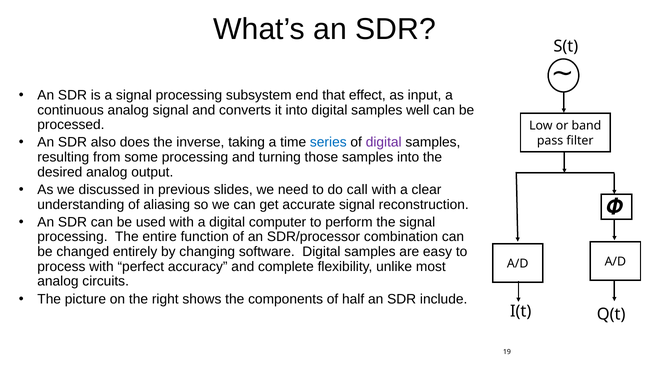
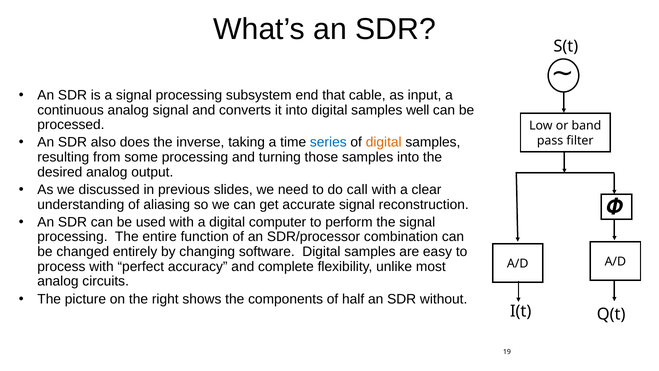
effect: effect -> cable (367, 95)
digital colour: purple -> orange (384, 142)
include: include -> without (444, 299)
